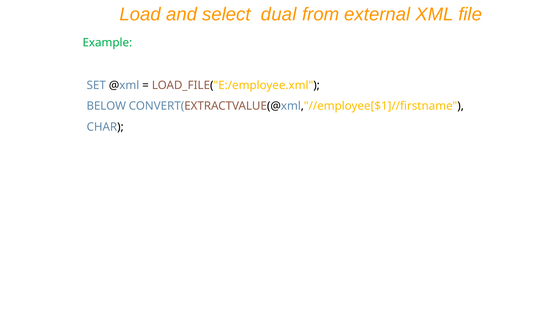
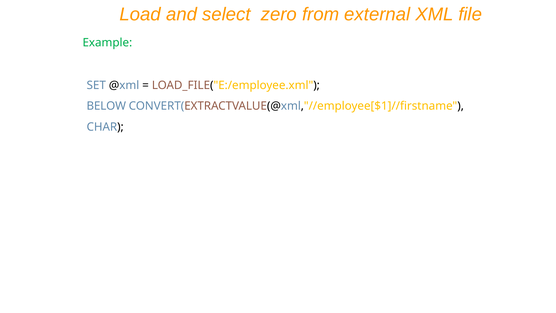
dual: dual -> zero (279, 14)
